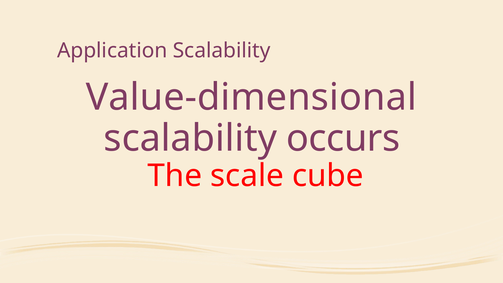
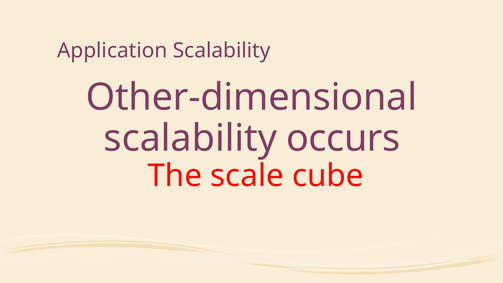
Value-dimensional: Value-dimensional -> Other-dimensional (251, 97)
